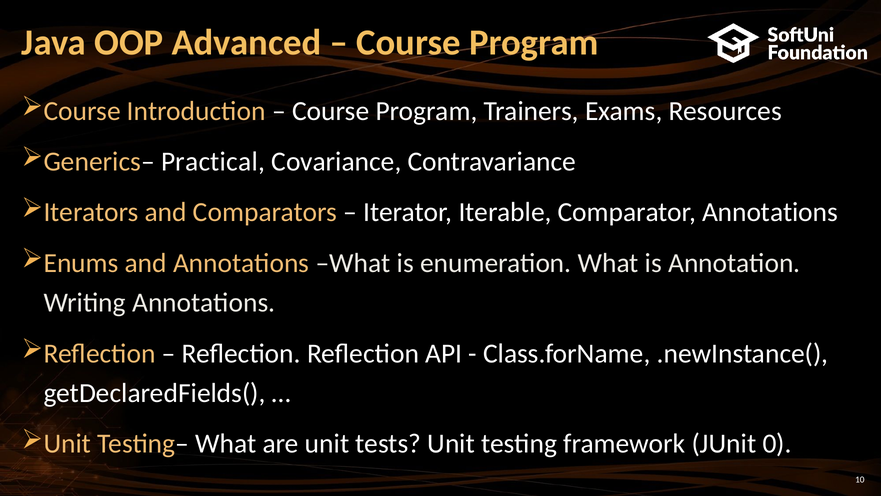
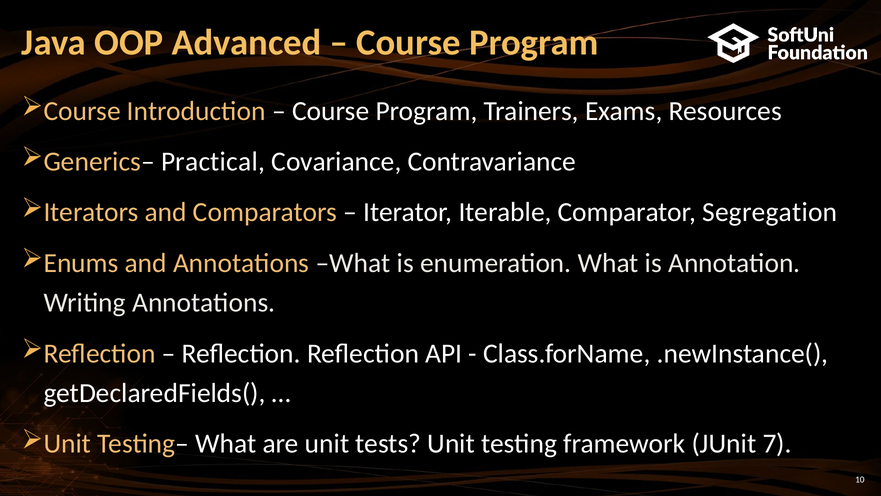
Comparator Annotations: Annotations -> Segregation (770, 212)
0: 0 -> 7 (777, 444)
